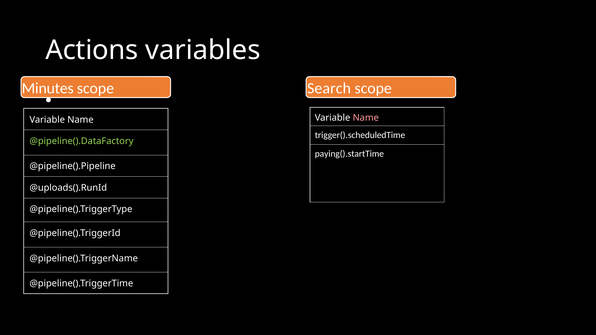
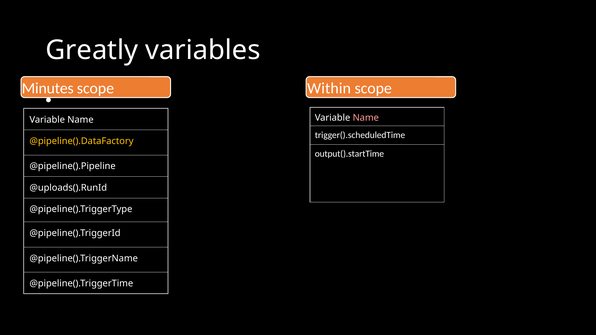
Actions: Actions -> Greatly (92, 50)
Search: Search -> Within (329, 88)
@pipeline().DataFactory colour: light green -> yellow (82, 141)
paying().startTime: paying().startTime -> output().startTime (349, 154)
